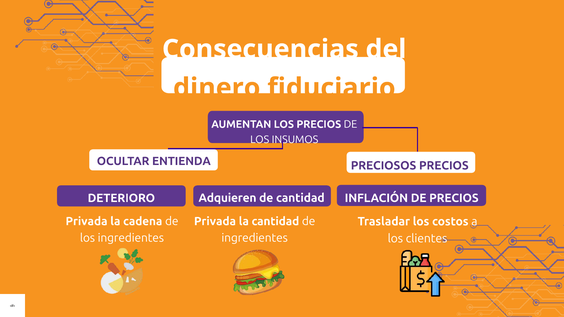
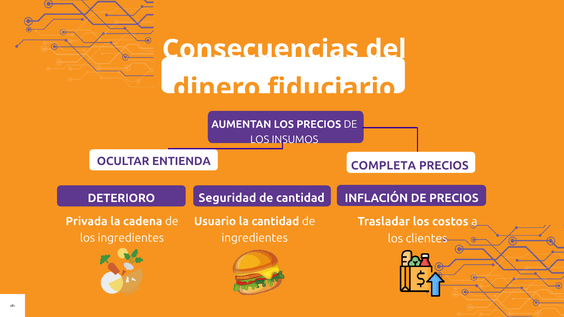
PRECIOSOS: PRECIOSOS -> COMPLETA (383, 166)
Adquieren: Adquieren -> Seguridad (227, 198)
Privada: Privada -> Usuario (215, 221)
